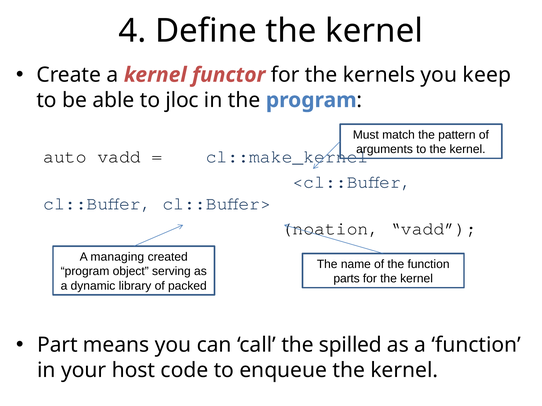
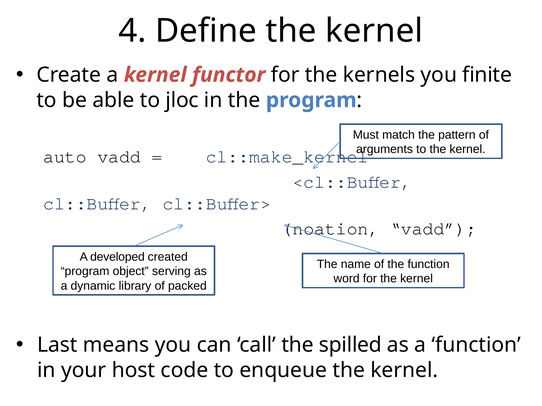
keep: keep -> finite (487, 75)
managing: managing -> developed (117, 257)
parts: parts -> word (347, 279)
Part: Part -> Last (57, 345)
